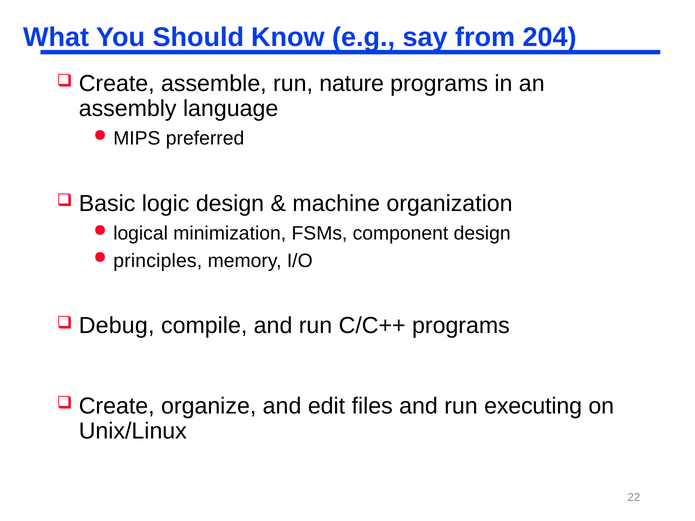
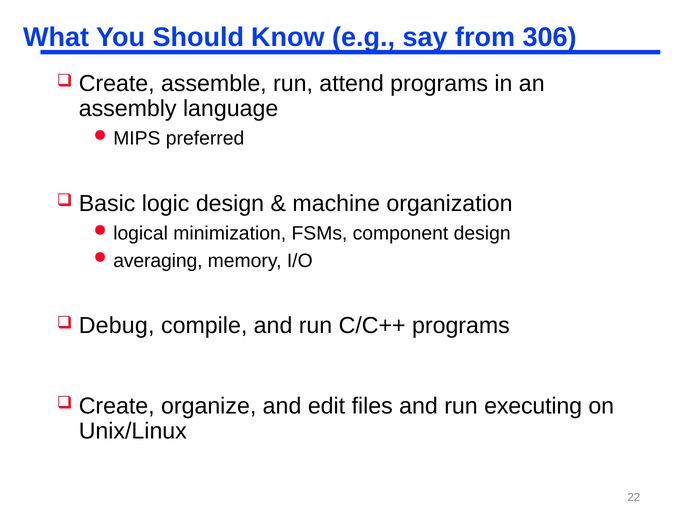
204: 204 -> 306 (550, 37)
nature: nature -> attend (352, 84)
principles: principles -> averaging (158, 261)
